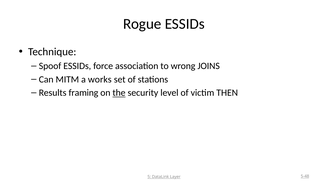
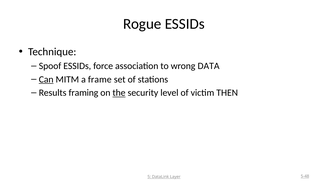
JOINS: JOINS -> DATA (209, 66)
Can underline: none -> present (46, 79)
works: works -> frame (100, 79)
